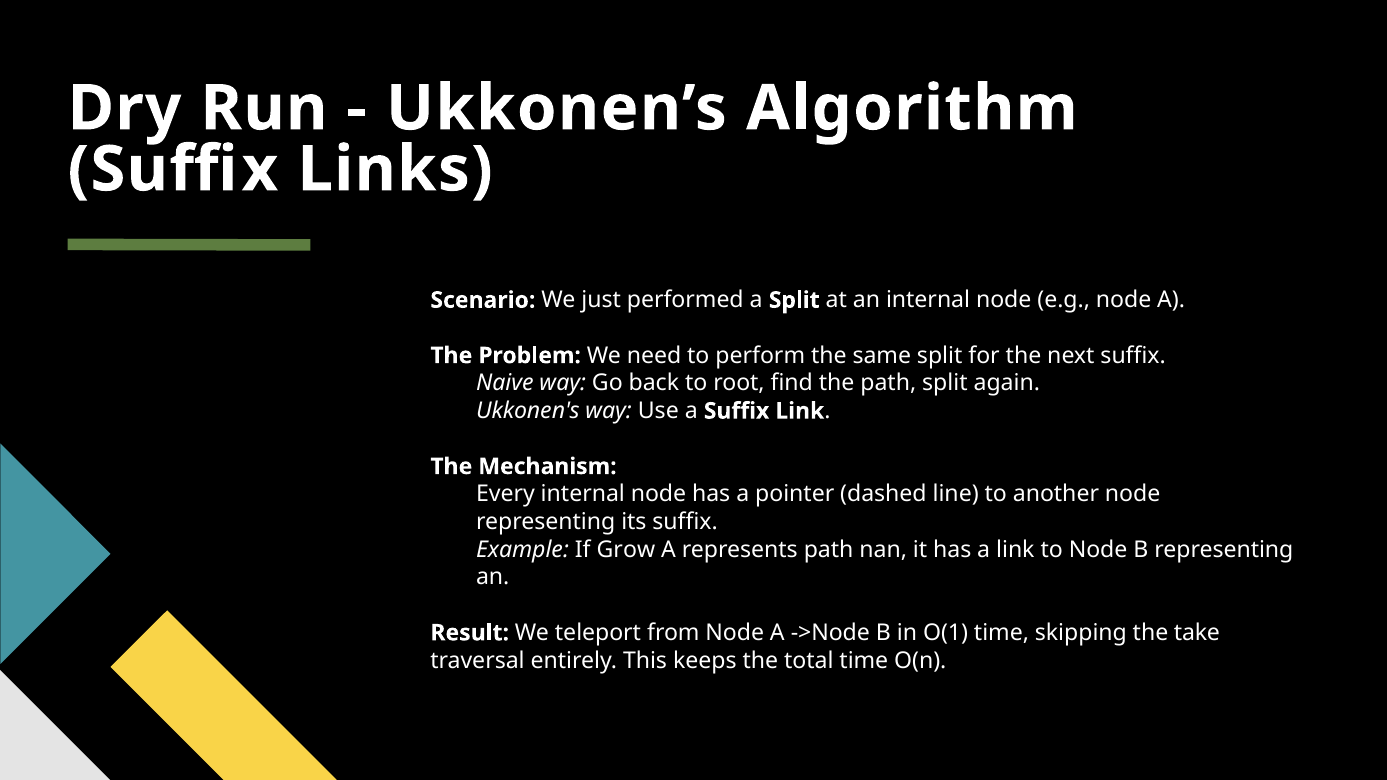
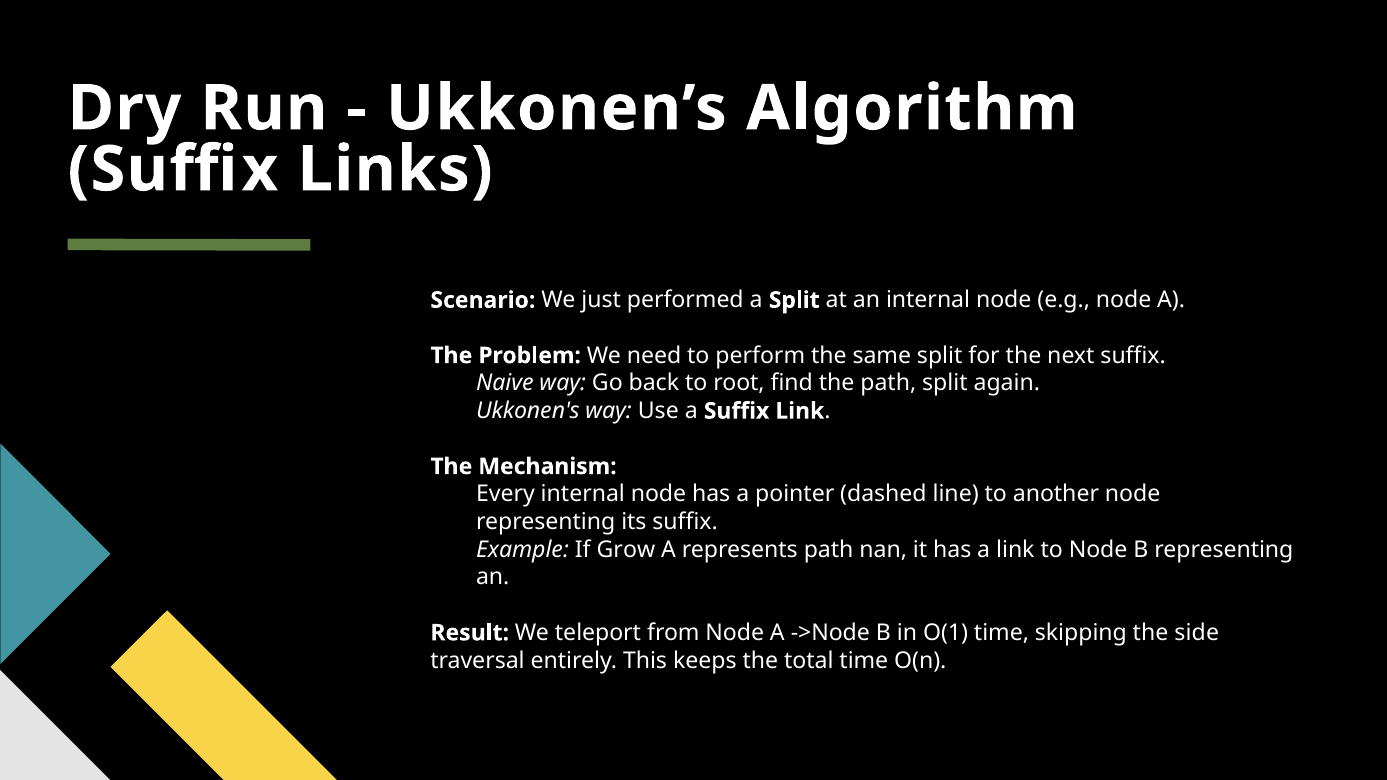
take: take -> side (1197, 633)
